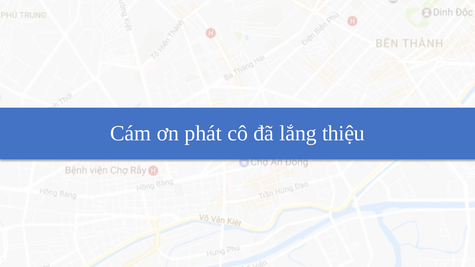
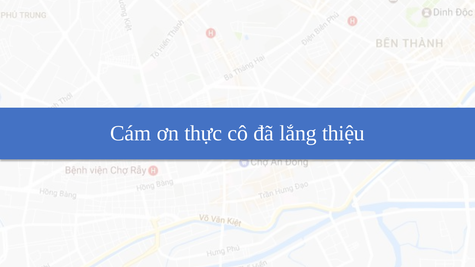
phát: phát -> thực (203, 133)
